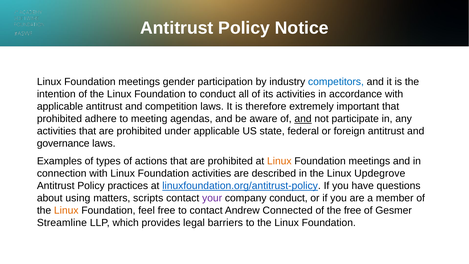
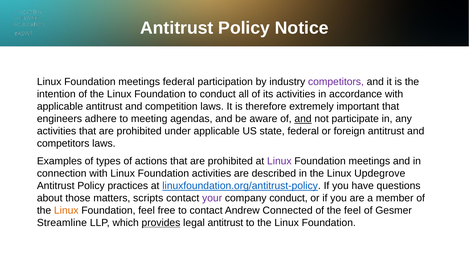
meetings gender: gender -> federal (179, 82)
competitors colour: blue -> purple (336, 82)
prohibited: prohibited -> engineers (59, 119)
governance: governance -> competitors (63, 143)
Linux colour: orange -> purple (279, 161)
using: using -> those (78, 198)
the free: free -> feel (353, 210)
provides underline: none -> present (161, 223)
legal barriers: barriers -> antitrust (225, 223)
